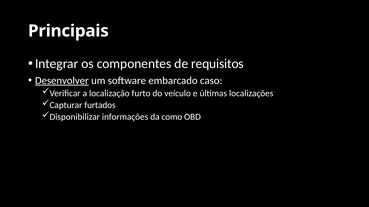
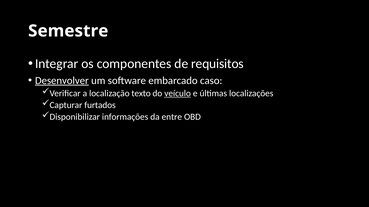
Principais: Principais -> Semestre (68, 31)
furto: furto -> texto (141, 93)
veículo underline: none -> present (178, 93)
como: como -> entre (172, 117)
